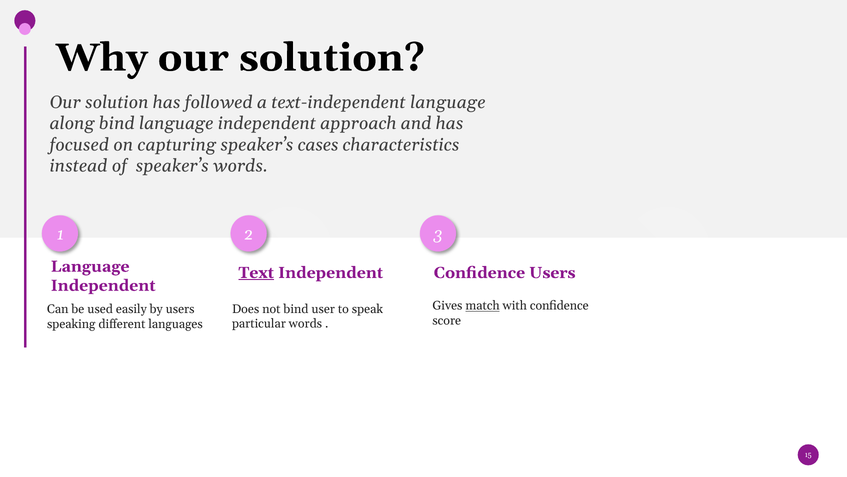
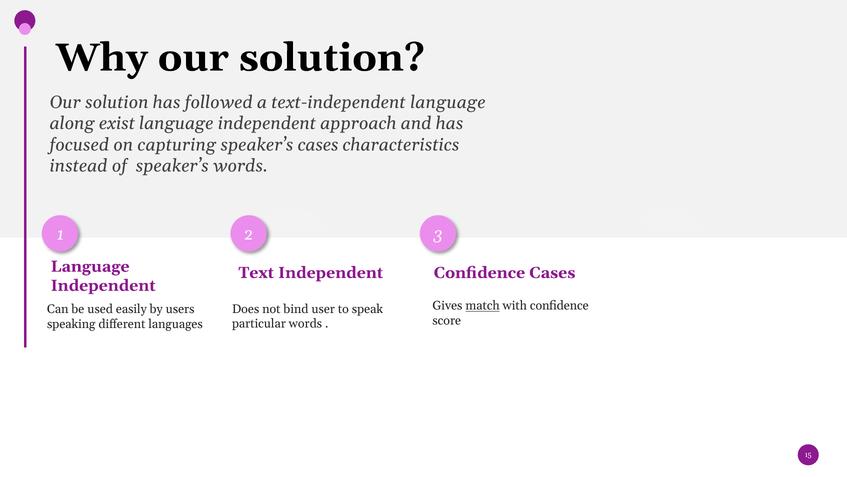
along bind: bind -> exist (117, 123)
Text underline: present -> none (256, 272)
Confidence Users: Users -> Cases (552, 272)
